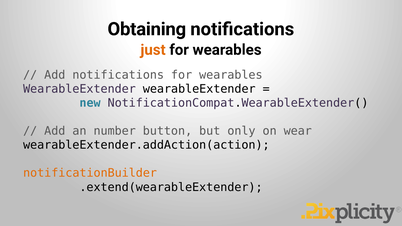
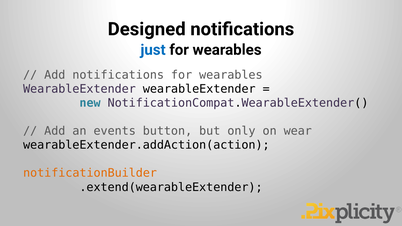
Obtaining: Obtaining -> Designed (147, 29)
just colour: orange -> blue (153, 50)
number: number -> events (115, 131)
